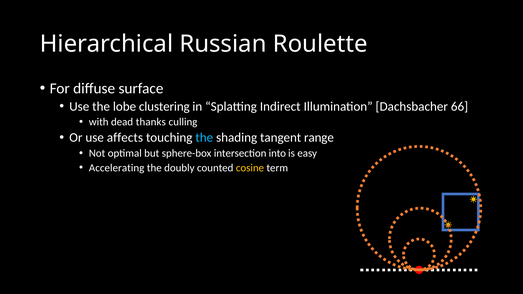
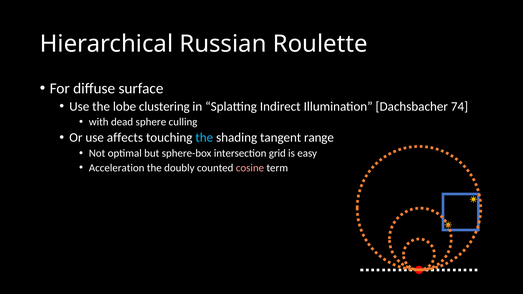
66: 66 -> 74 (460, 106)
thanks: thanks -> sphere (151, 122)
into: into -> grid (277, 153)
Accelerating: Accelerating -> Acceleration (117, 168)
cosine colour: yellow -> pink (250, 168)
